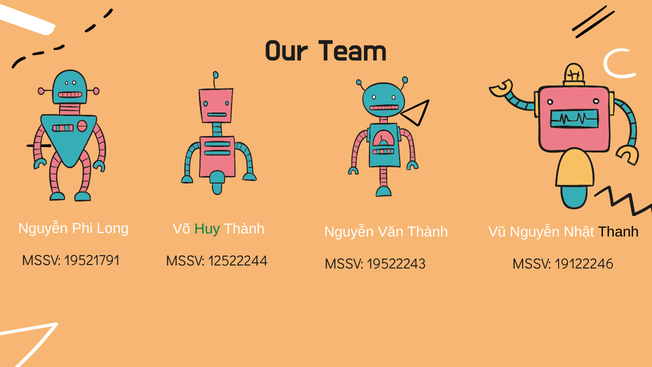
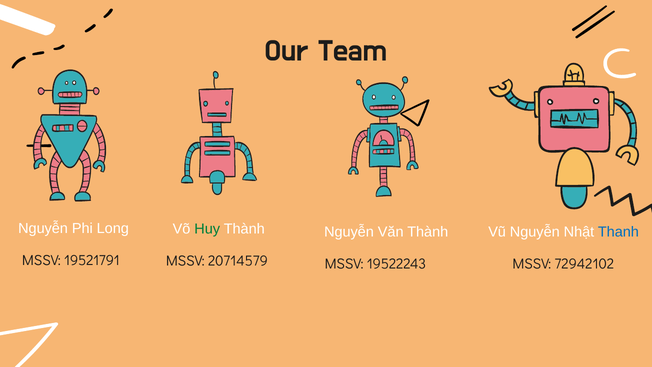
Thanh colour: black -> blue (618, 232)
12522244: 12522244 -> 20714579 (238, 261)
19122246: 19122246 -> 72942102 (584, 264)
